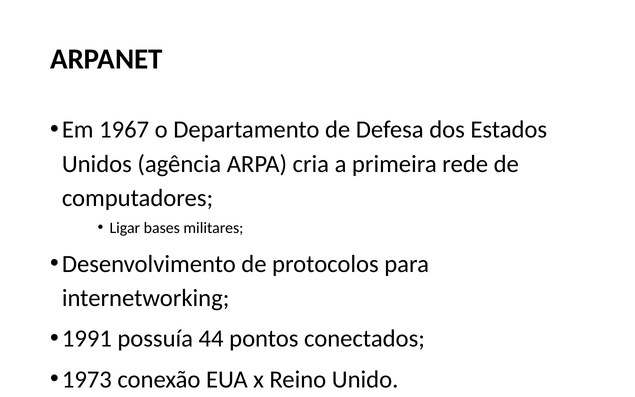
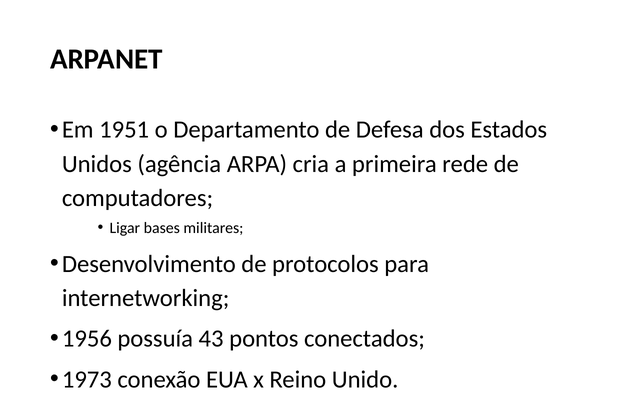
1967: 1967 -> 1951 (124, 130)
1991: 1991 -> 1956 (87, 339)
44: 44 -> 43 (211, 339)
